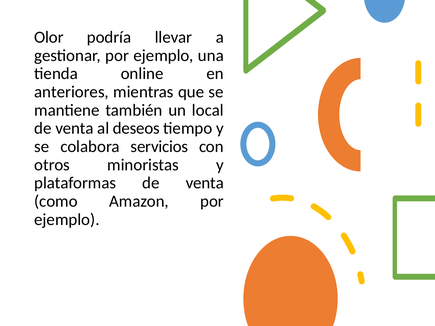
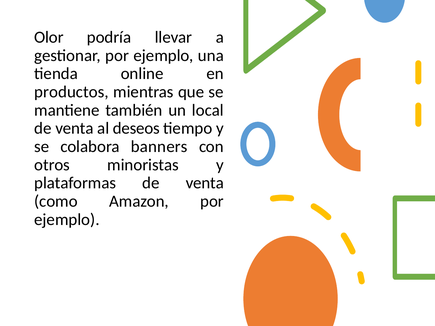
anteriores: anteriores -> productos (71, 92)
servicios: servicios -> banners (159, 147)
